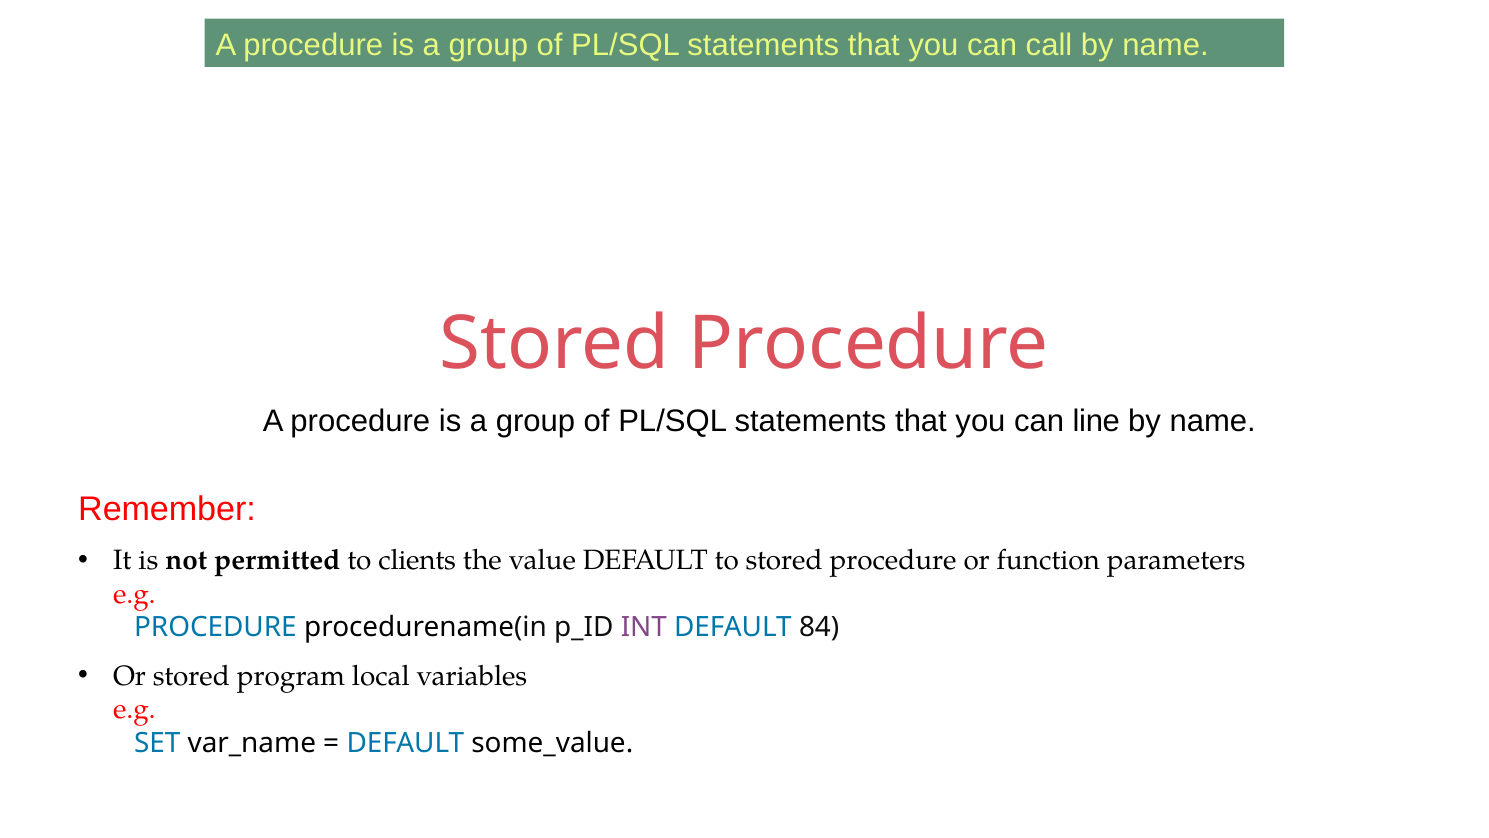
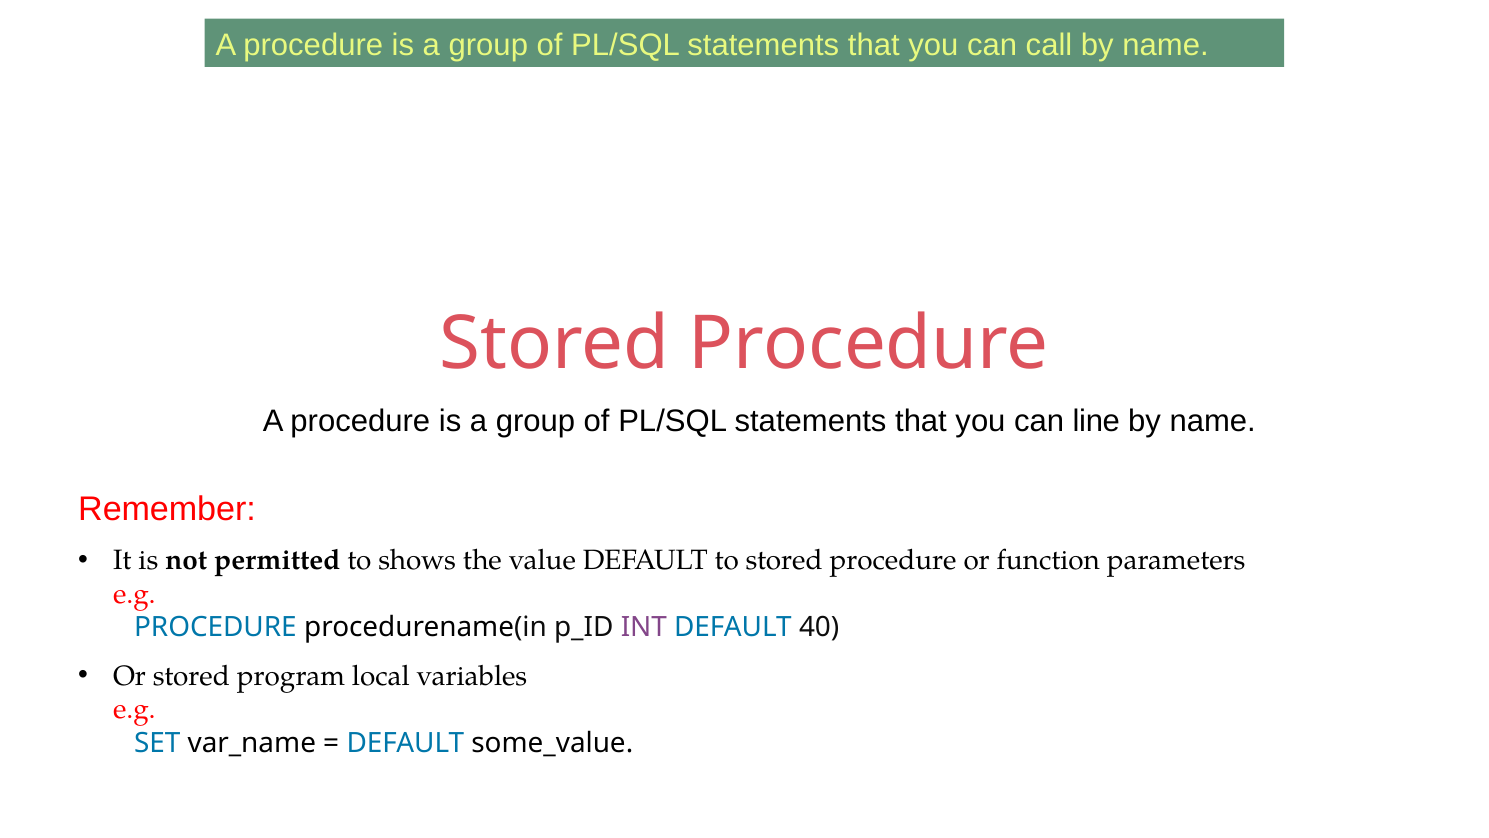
clients: clients -> shows (417, 560)
84: 84 -> 40 (819, 627)
